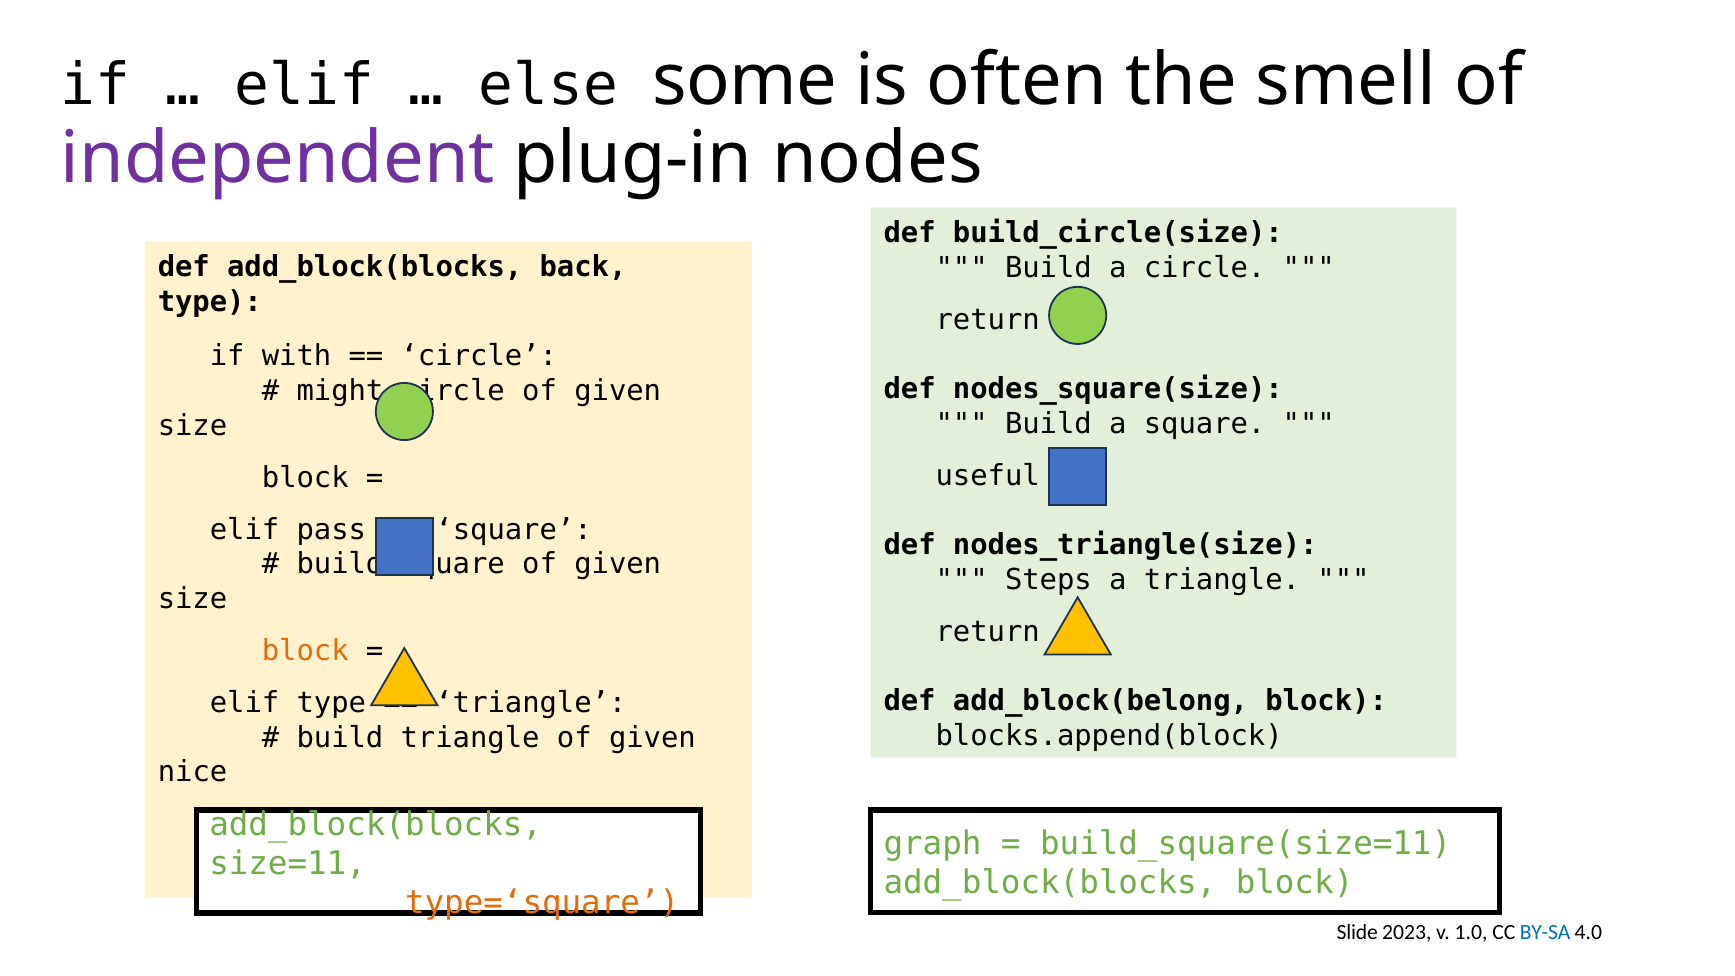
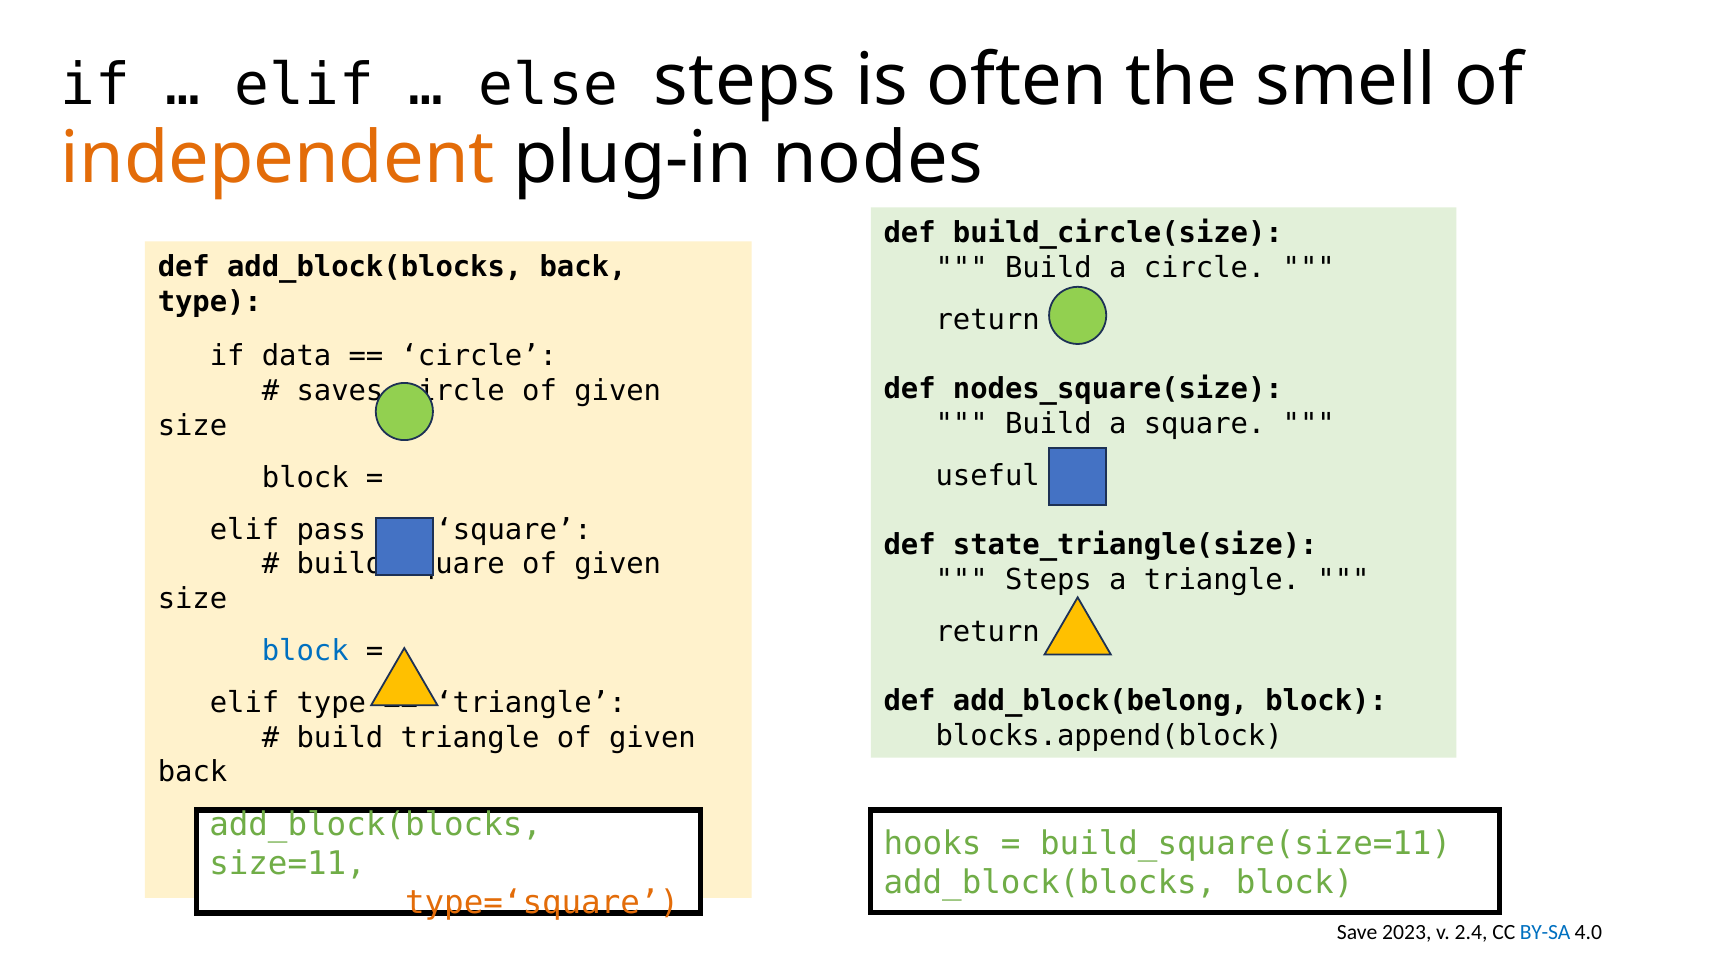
else some: some -> steps (745, 80)
independent colour: purple -> orange (278, 158)
with: with -> data (297, 356)
might: might -> saves (340, 391)
nodes_triangle(size: nodes_triangle(size -> state_triangle(size (1135, 545)
block colour: orange -> blue (305, 651)
nice: nice -> back (193, 772)
graph: graph -> hooks (932, 844)
Slide: Slide -> Save (1357, 932)
1.0: 1.0 -> 2.4 (1471, 932)
